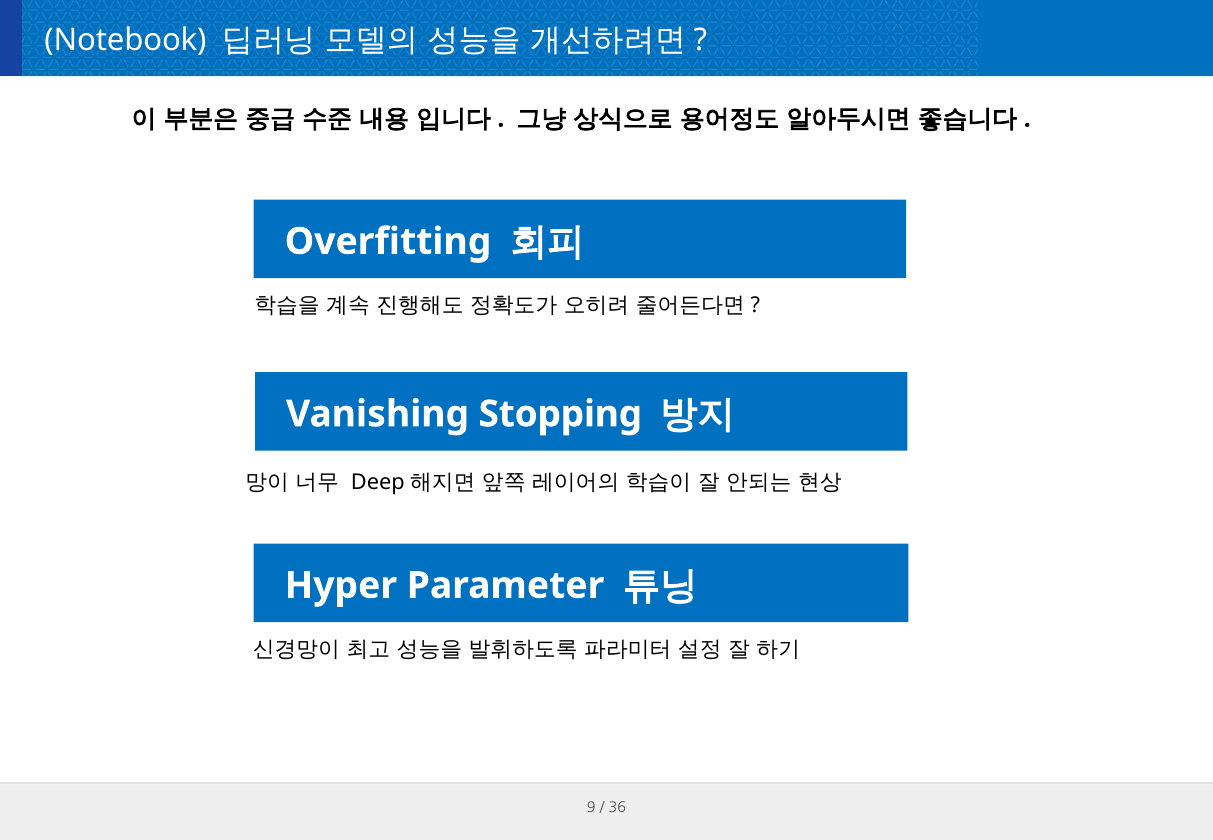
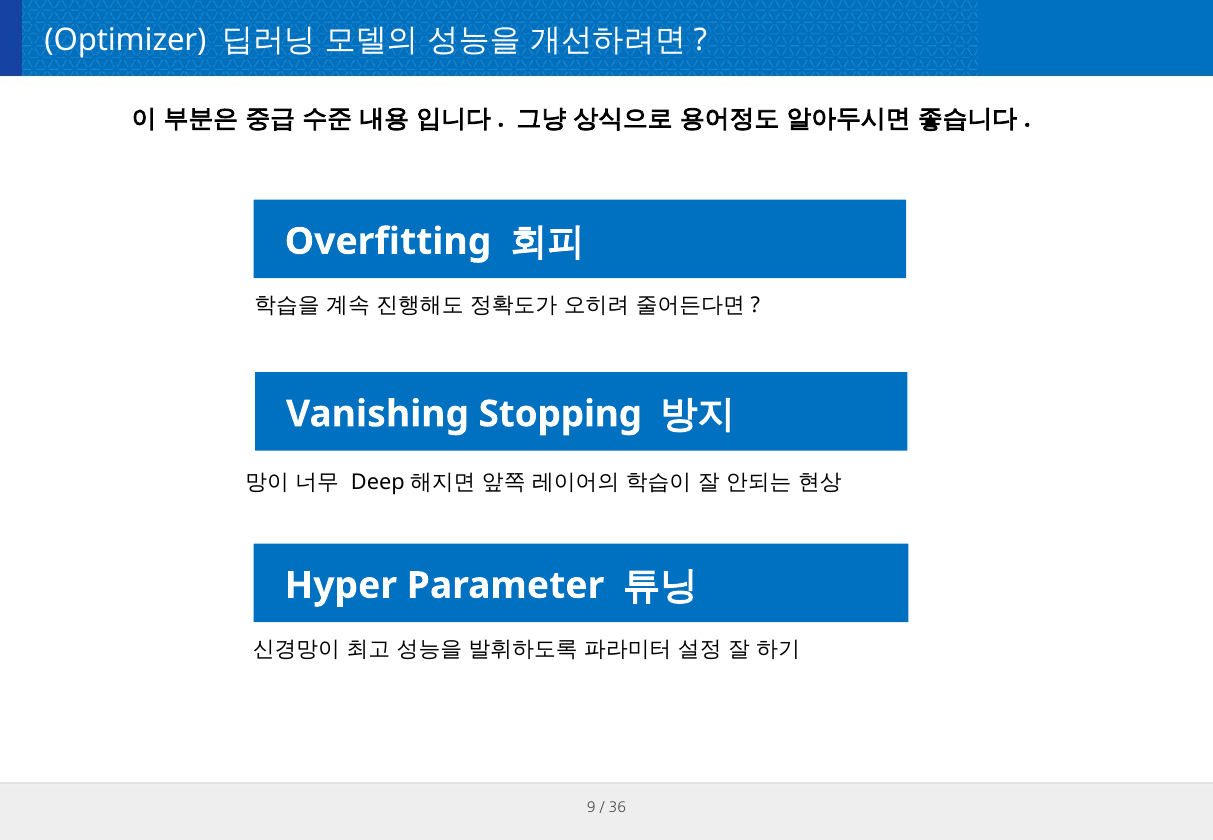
Notebook: Notebook -> Optimizer (125, 41)
